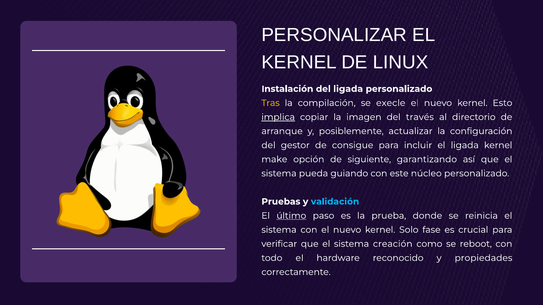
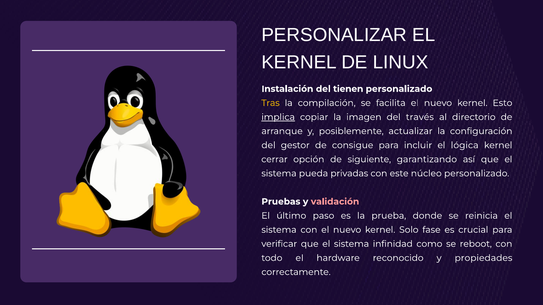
del ligada: ligada -> tienen (348, 89)
execle: execle -> facilita (391, 103)
el ligada: ligada -> lógica (465, 145)
make: make -> cerrar (274, 160)
guiando: guiando -> privadas (349, 174)
validación colour: light blue -> pink (335, 202)
último underline: present -> none (291, 216)
creación: creación -> infinidad (393, 244)
